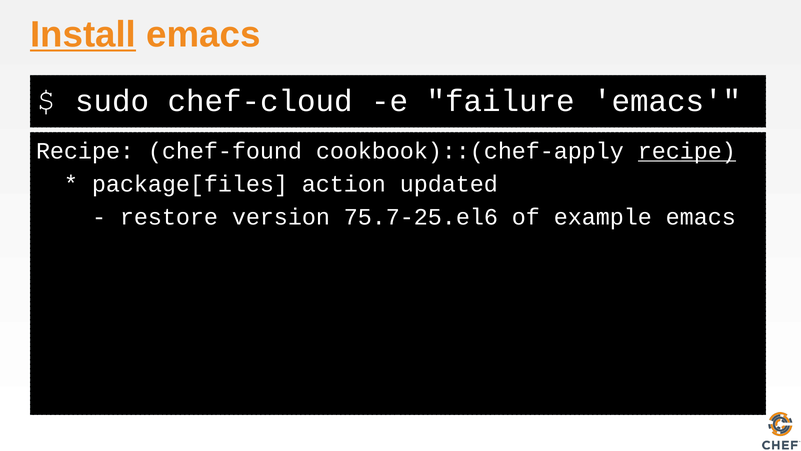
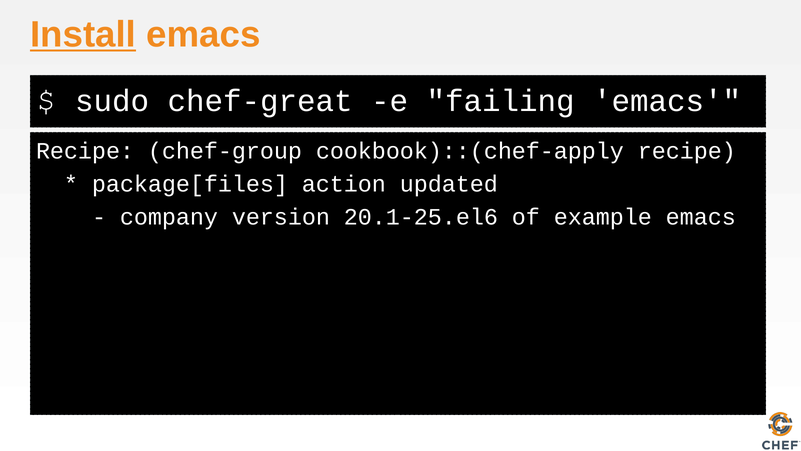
chef-cloud: chef-cloud -> chef-great (260, 101)
failure: failure -> failing (501, 101)
chef-found: chef-found -> chef-group (225, 151)
recipe underline: present -> none (687, 151)
restore: restore -> company (169, 217)
75.7-25.el6: 75.7-25.el6 -> 20.1-25.el6 (421, 217)
